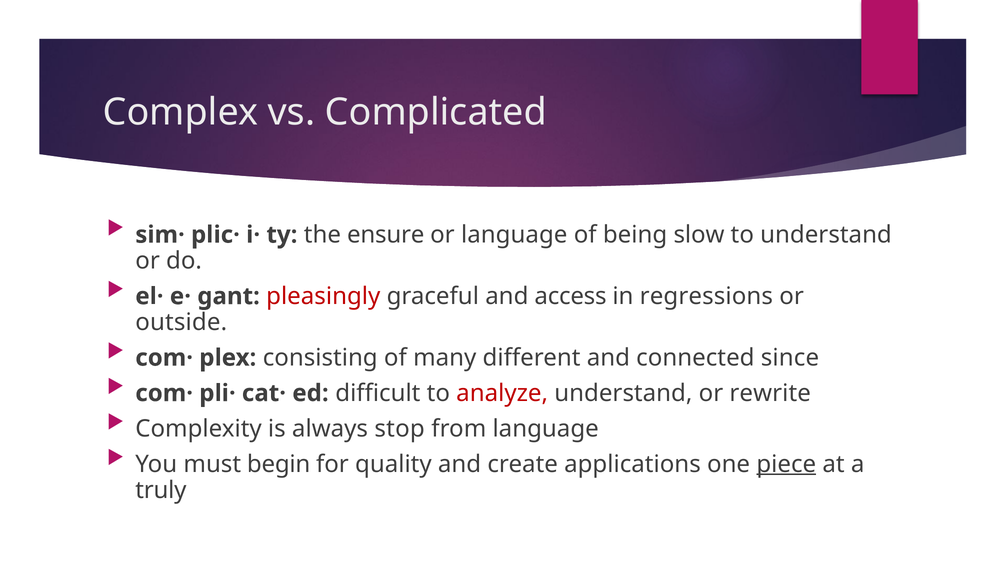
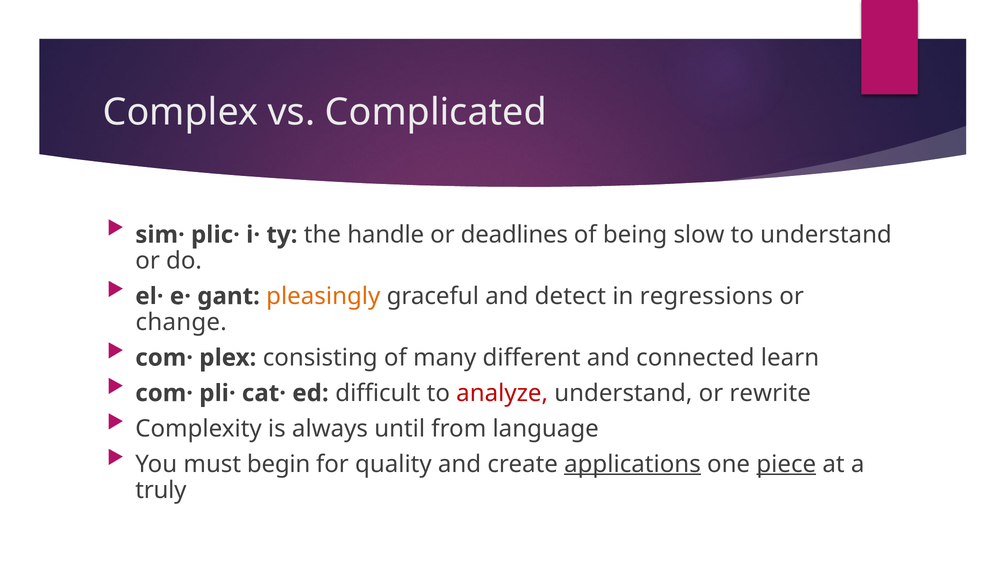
ensure: ensure -> handle (386, 235)
or language: language -> deadlines (514, 235)
pleasingly colour: red -> orange (323, 296)
access: access -> detect (570, 296)
outside: outside -> change (181, 322)
since: since -> learn (790, 358)
stop: stop -> until (400, 429)
applications underline: none -> present (632, 464)
